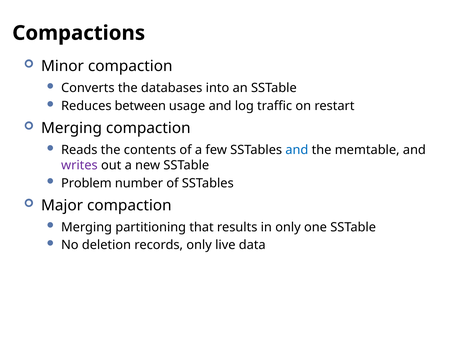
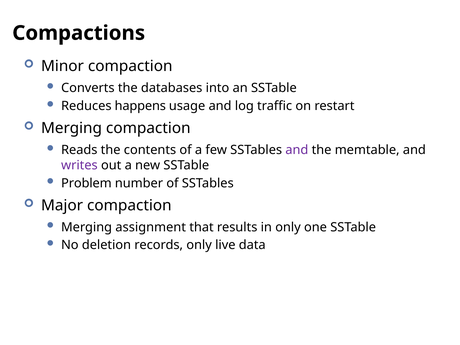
between: between -> happens (140, 106)
and colour: blue -> purple (297, 150)
partitioning: partitioning -> assignment (151, 227)
